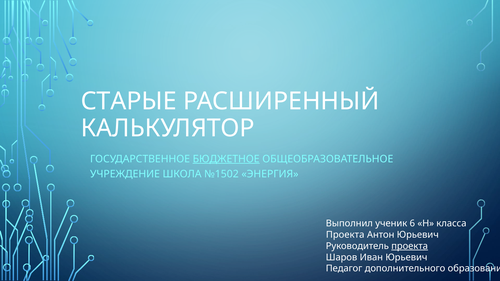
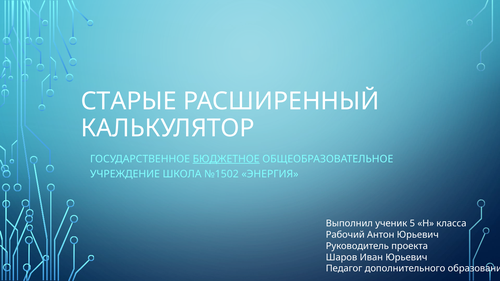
6: 6 -> 5 (412, 224)
Проекта: Проекта -> Рабочий (345, 235)
проекта underline: present -> none (410, 246)
